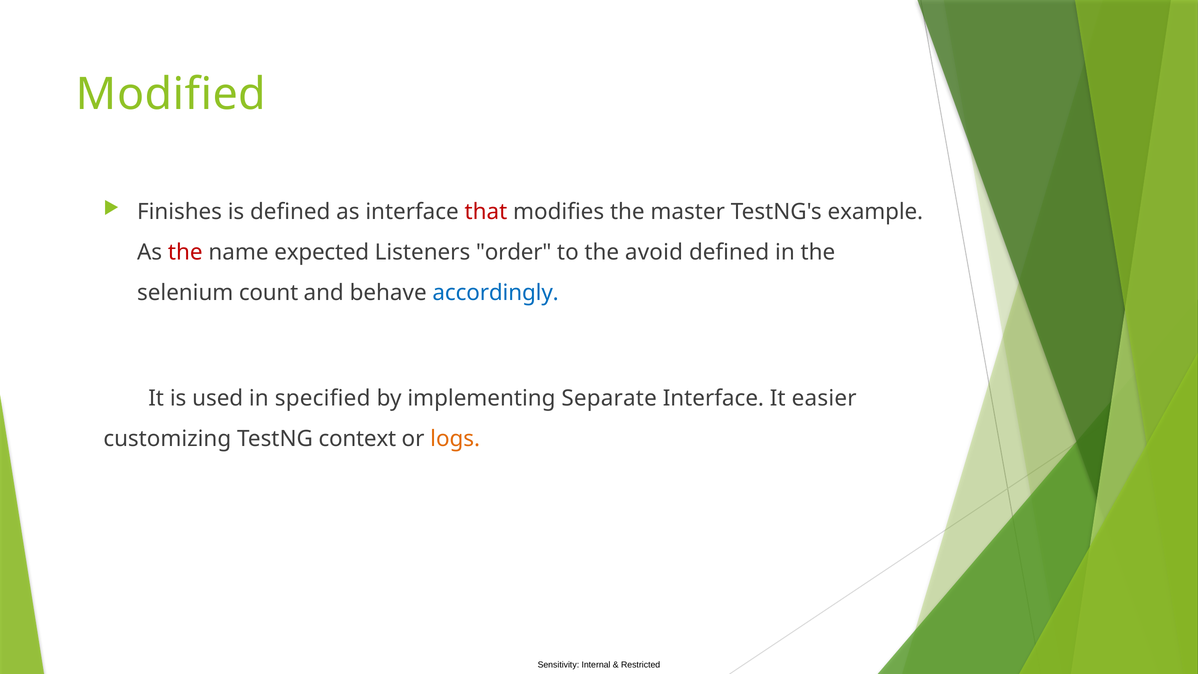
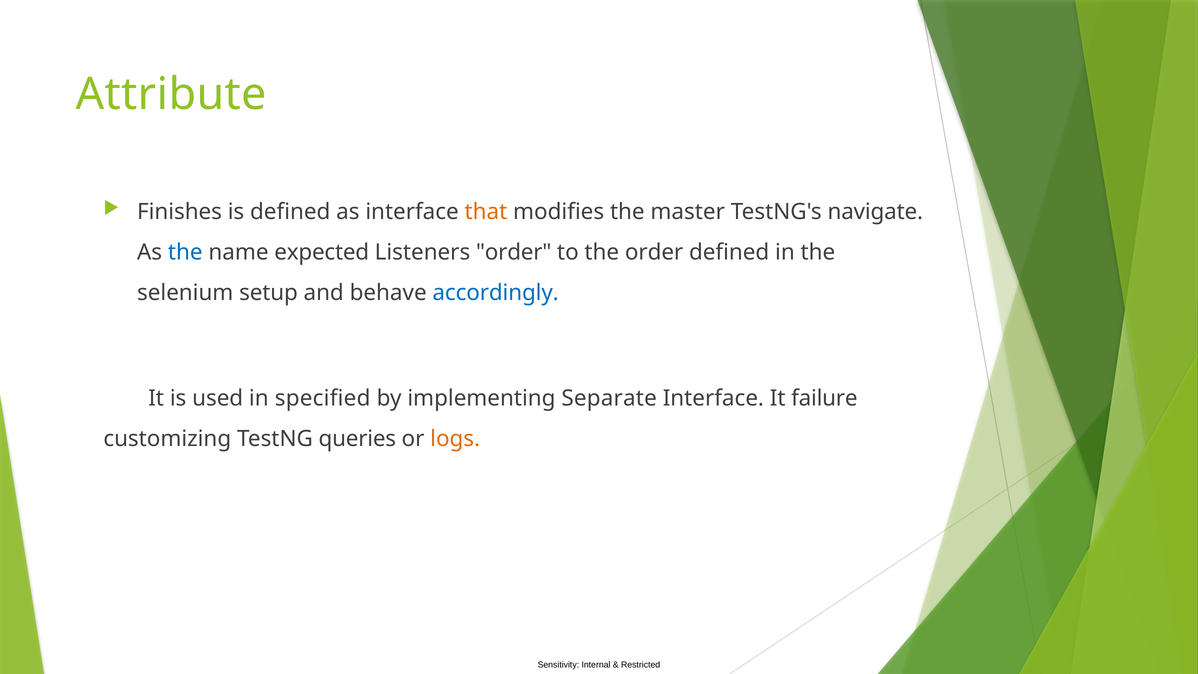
Modified: Modified -> Attribute (171, 94)
that colour: red -> orange (486, 212)
example: example -> navigate (875, 212)
the colour: red -> blue (185, 252)
the avoid: avoid -> order (654, 252)
count: count -> setup (269, 293)
easier: easier -> failure (824, 398)
context: context -> queries (357, 439)
